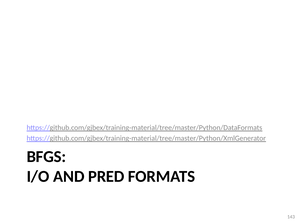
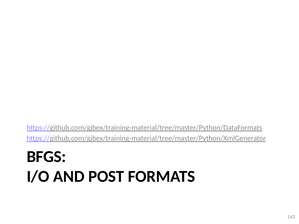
PRED: PRED -> POST (106, 177)
